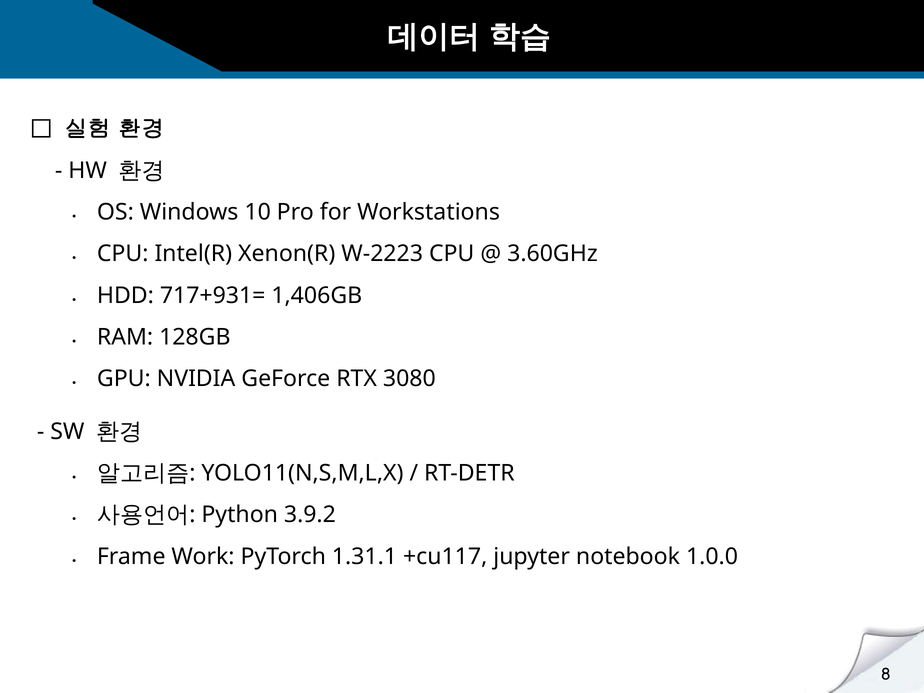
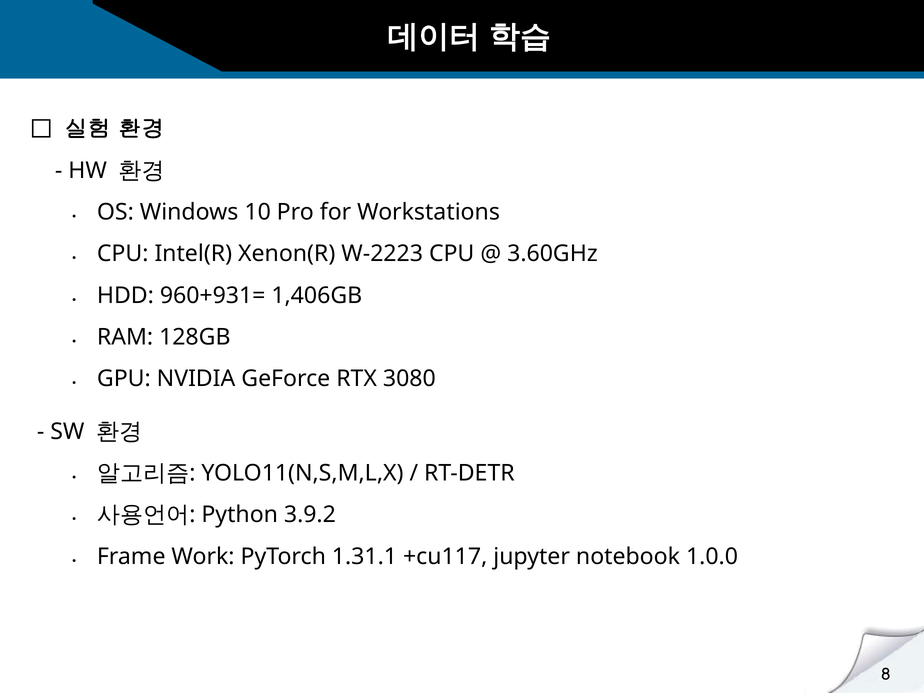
717+931=: 717+931= -> 960+931= (213, 295)
